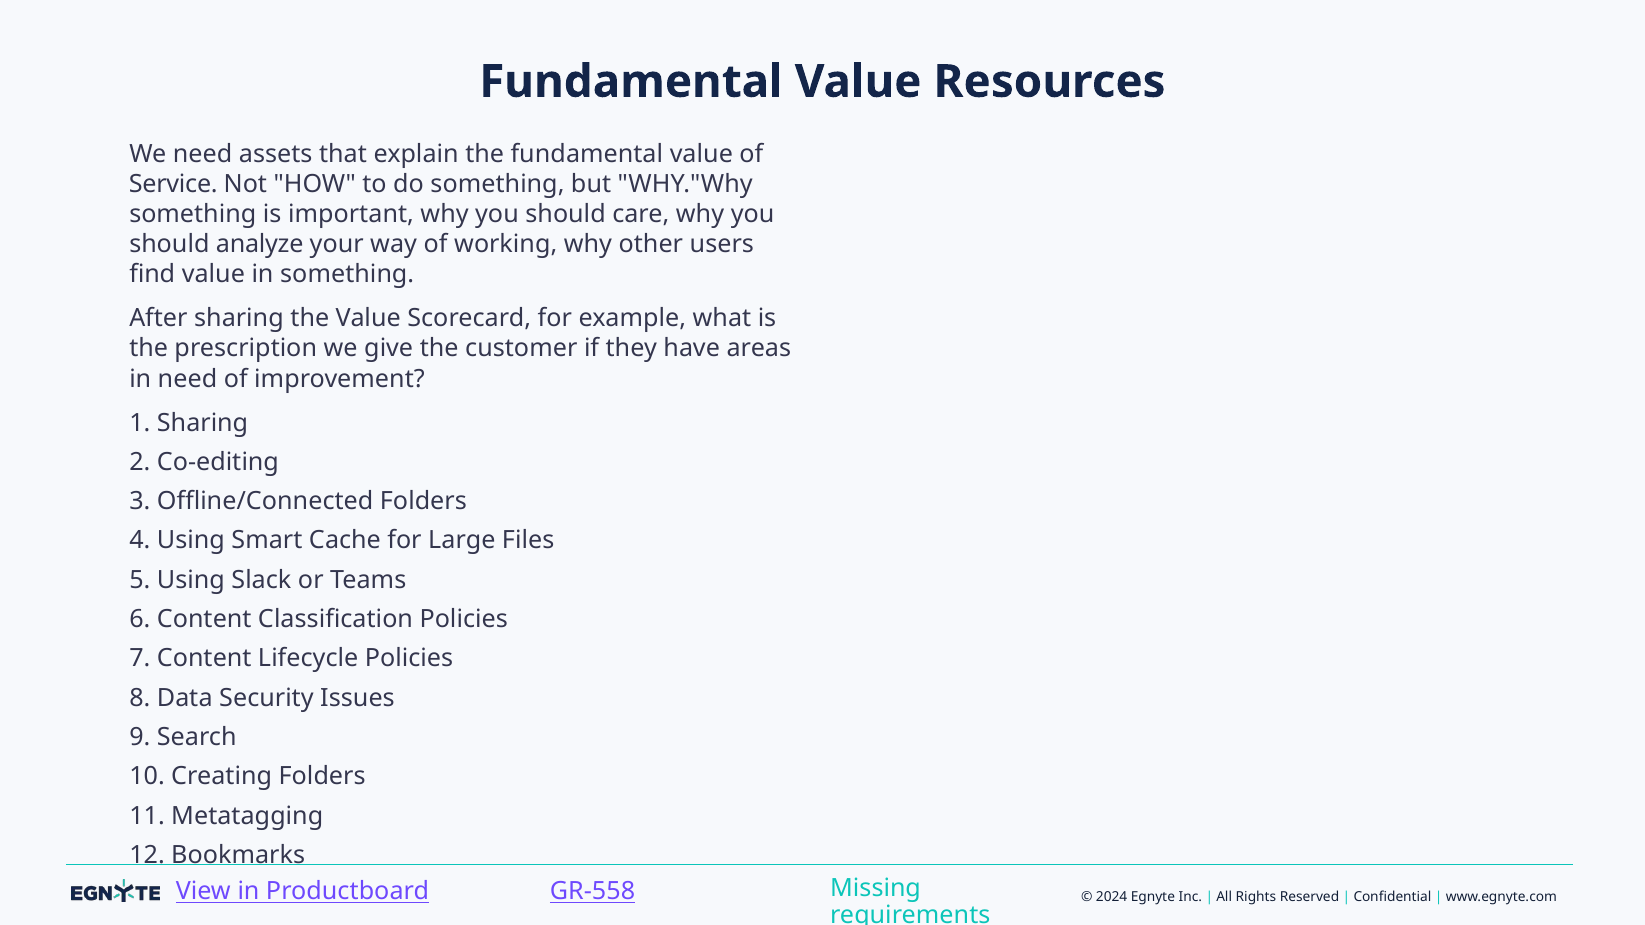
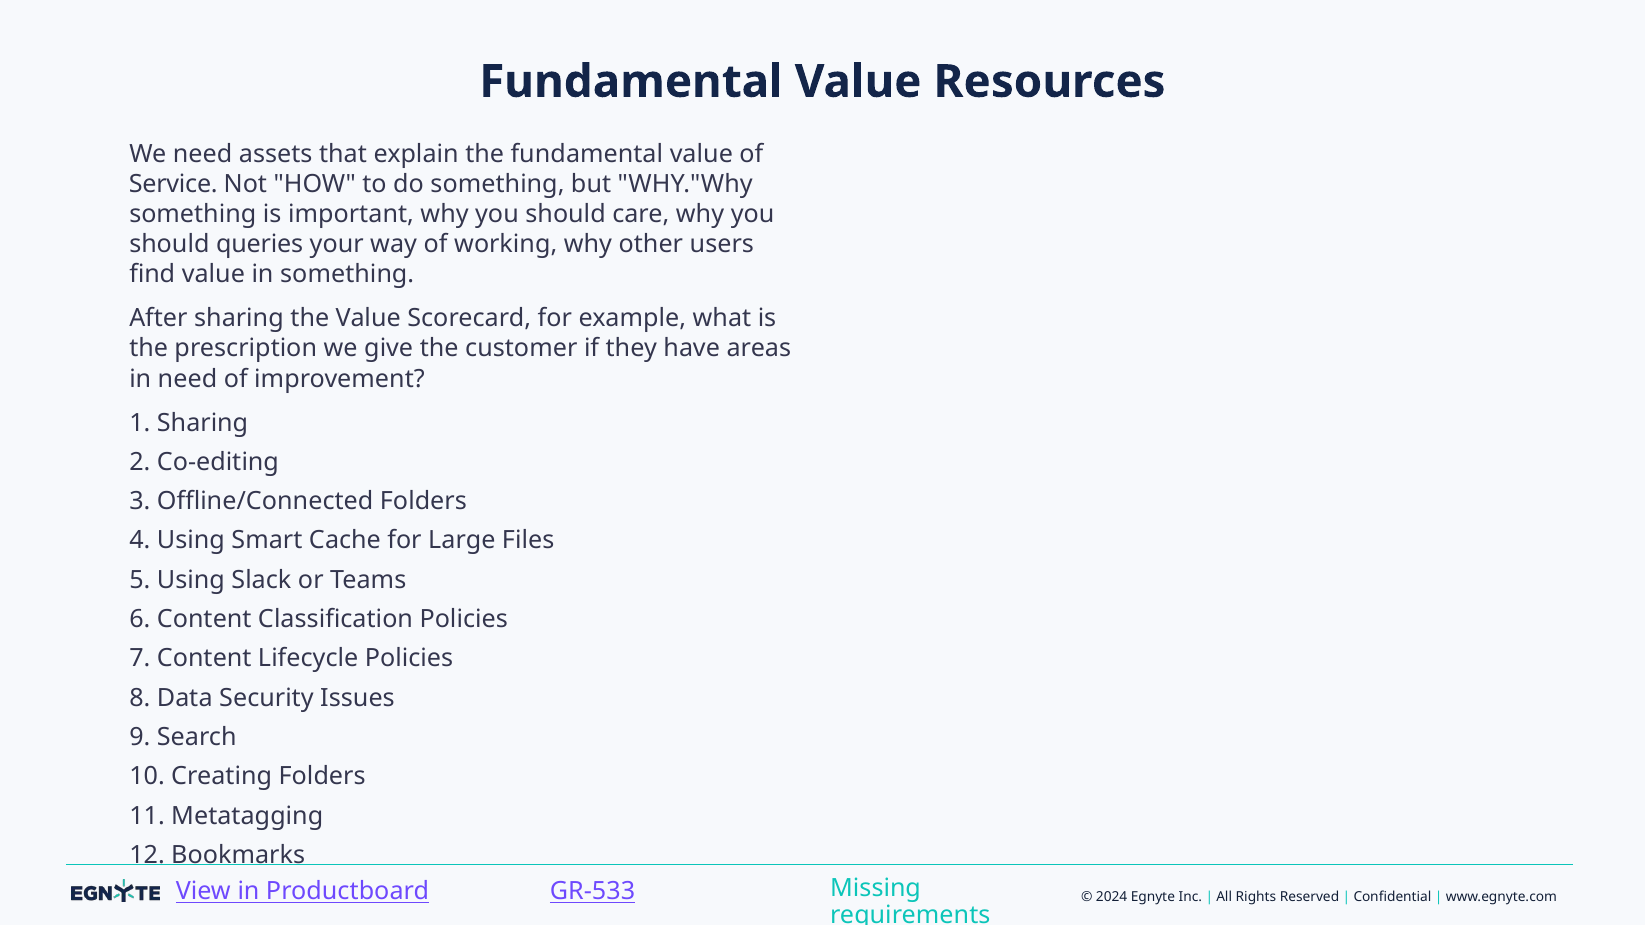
analyze: analyze -> queries (260, 245)
GR-558: GR-558 -> GR-533 (593, 891)
